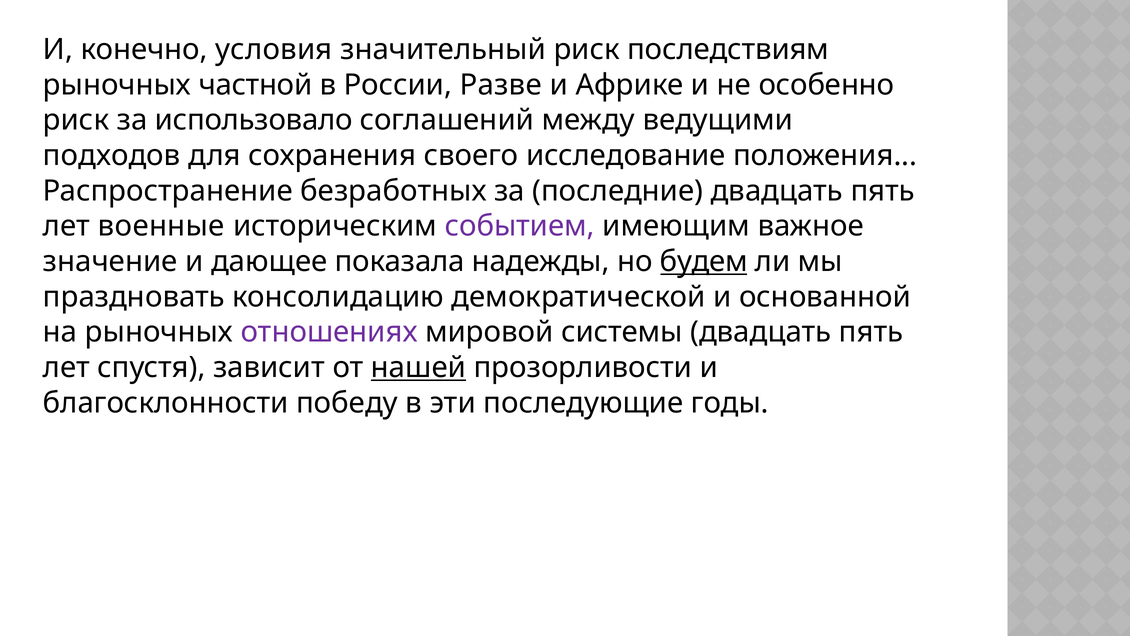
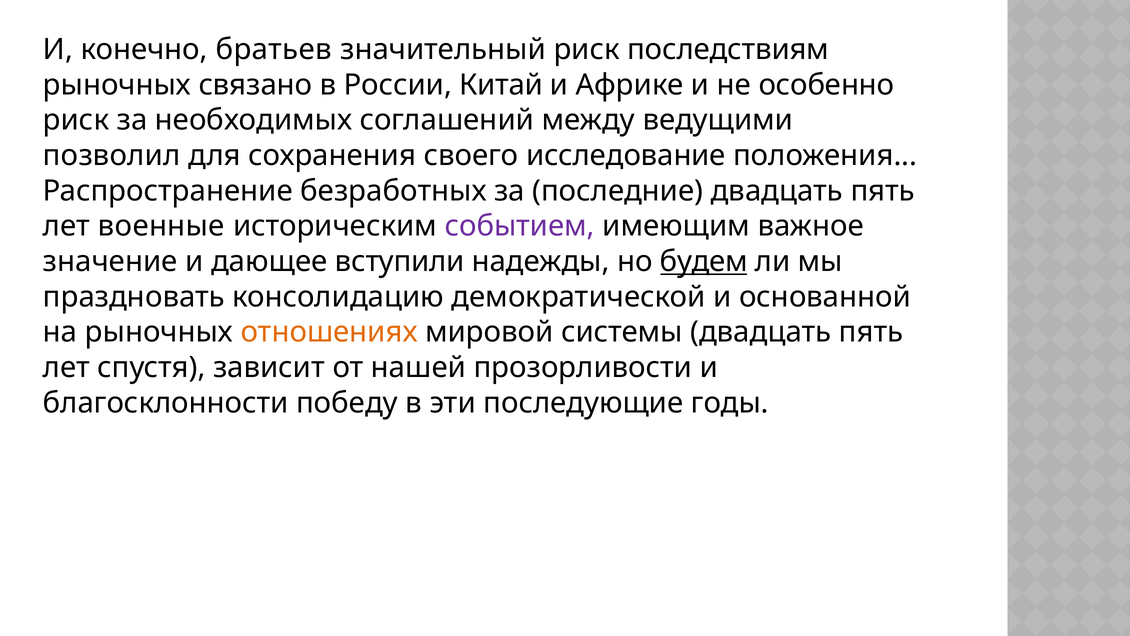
условия: условия -> братьев (274, 50)
частной: частной -> связано (255, 85)
Разве: Разве -> Китай (501, 85)
использовало: использовало -> необходимых (254, 120)
подходов: подходов -> позволил (112, 155)
показала: показала -> вступили (400, 261)
отношениях colour: purple -> orange (329, 332)
нашей underline: present -> none (419, 367)
